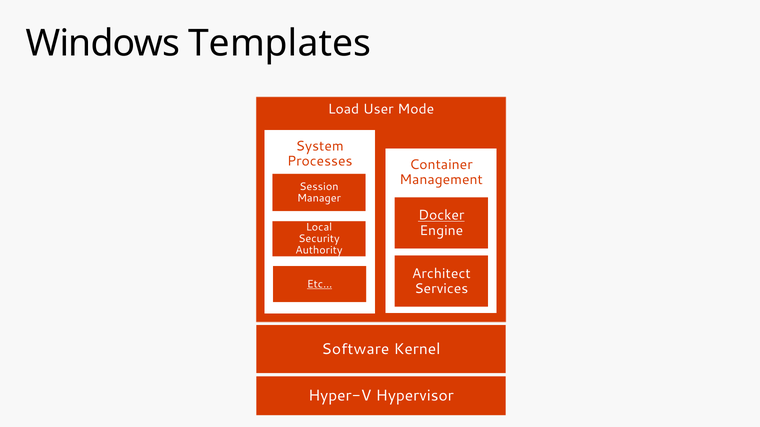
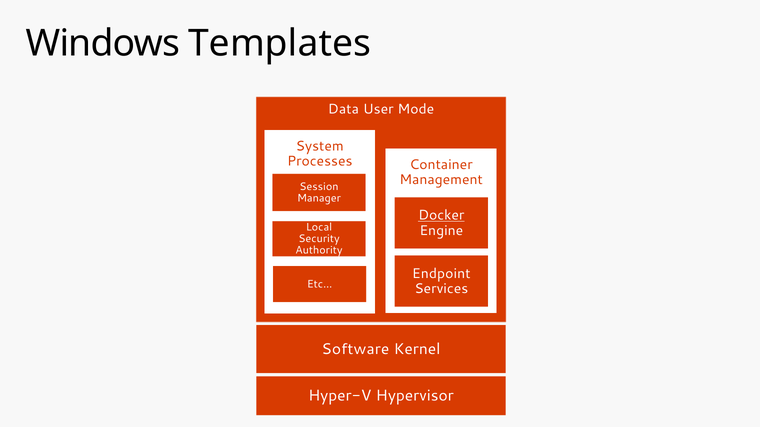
Load: Load -> Data (343, 109)
Architect: Architect -> Endpoint (441, 274)
Etc… underline: present -> none (320, 284)
